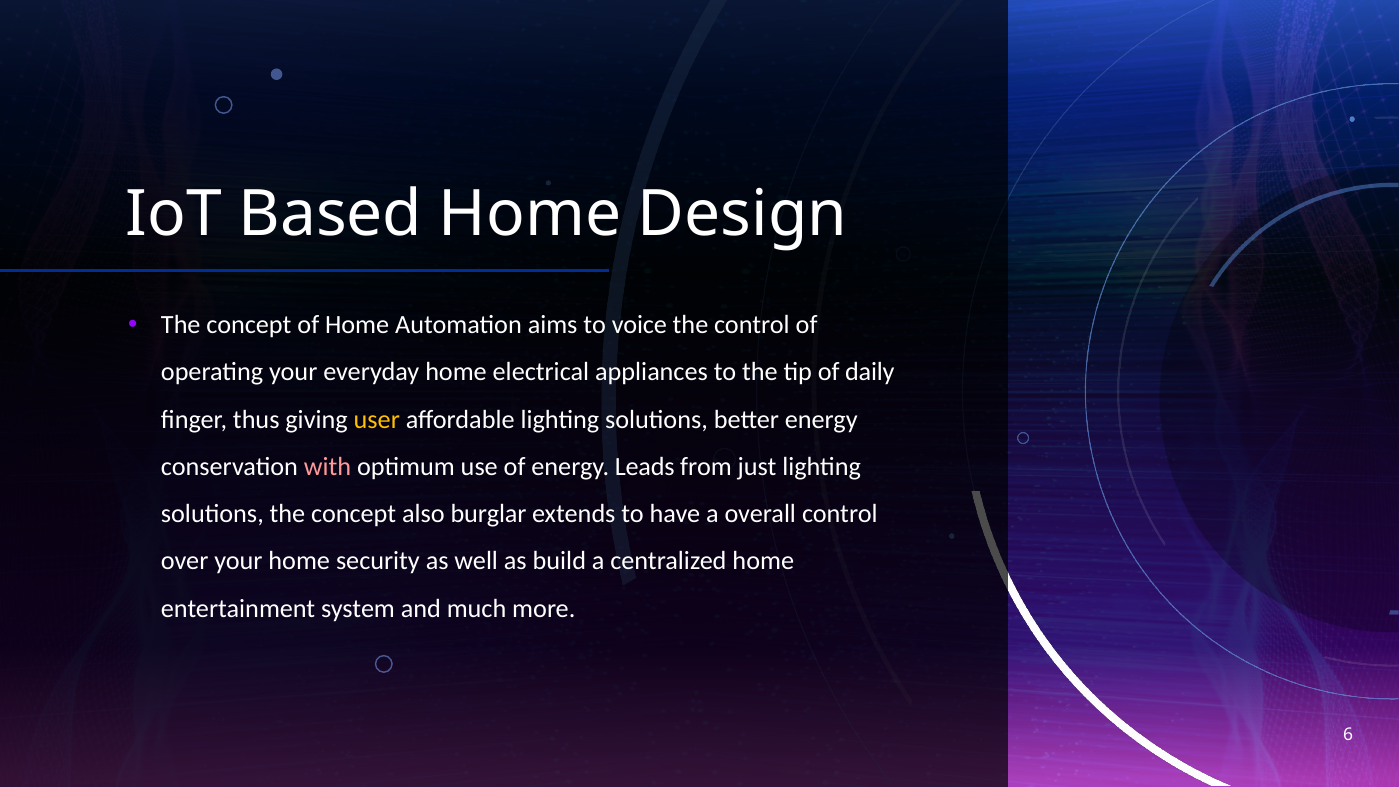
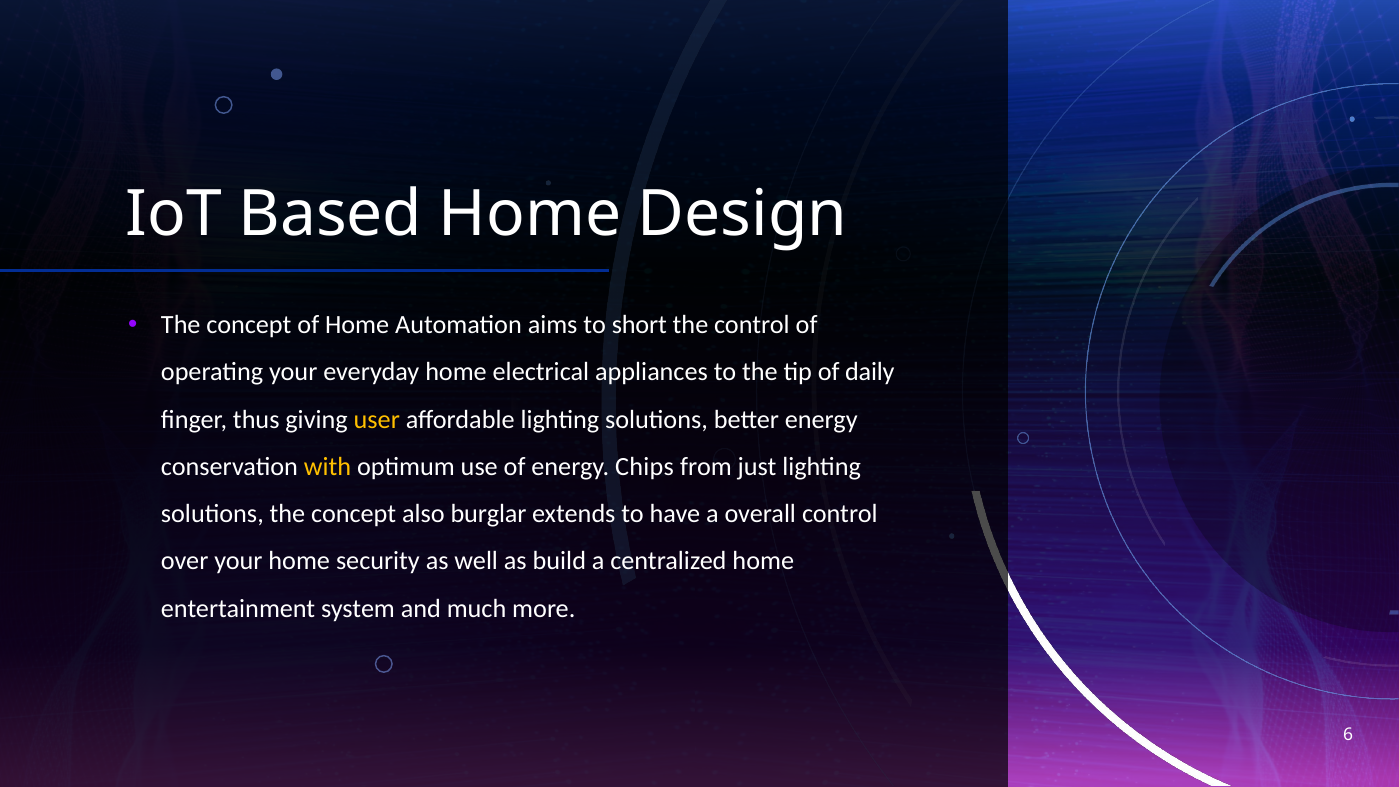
voice: voice -> short (639, 325)
with colour: pink -> yellow (328, 467)
Leads: Leads -> Chips (644, 467)
